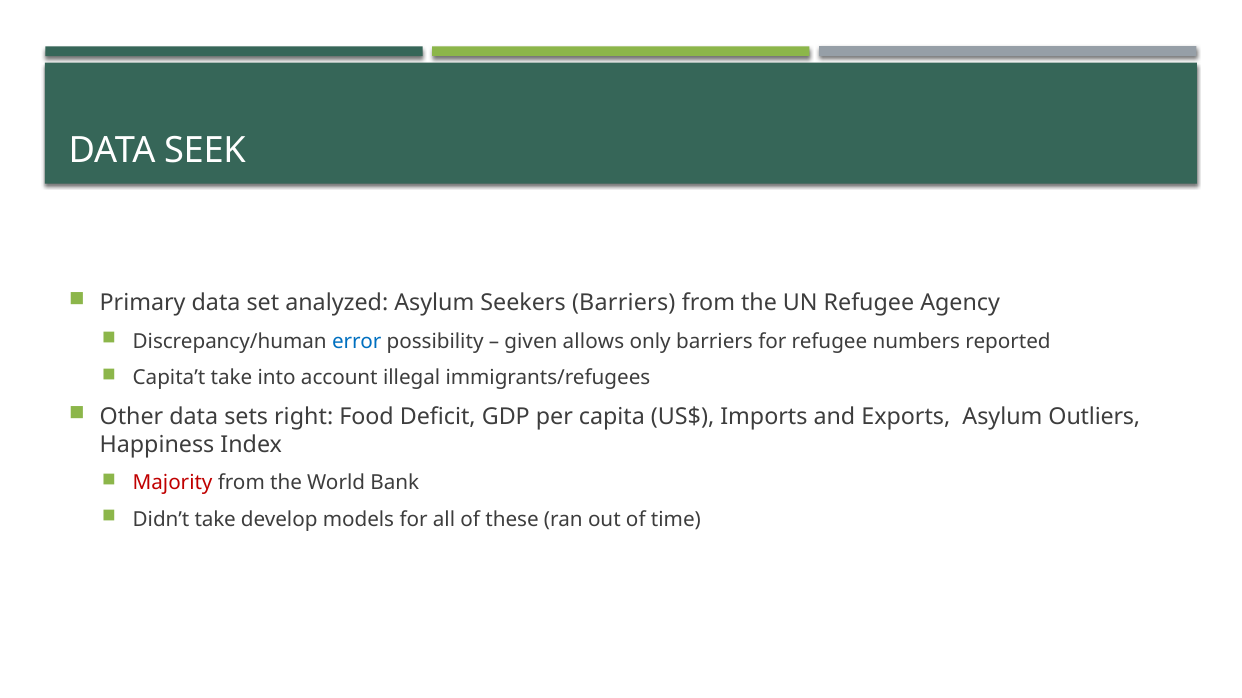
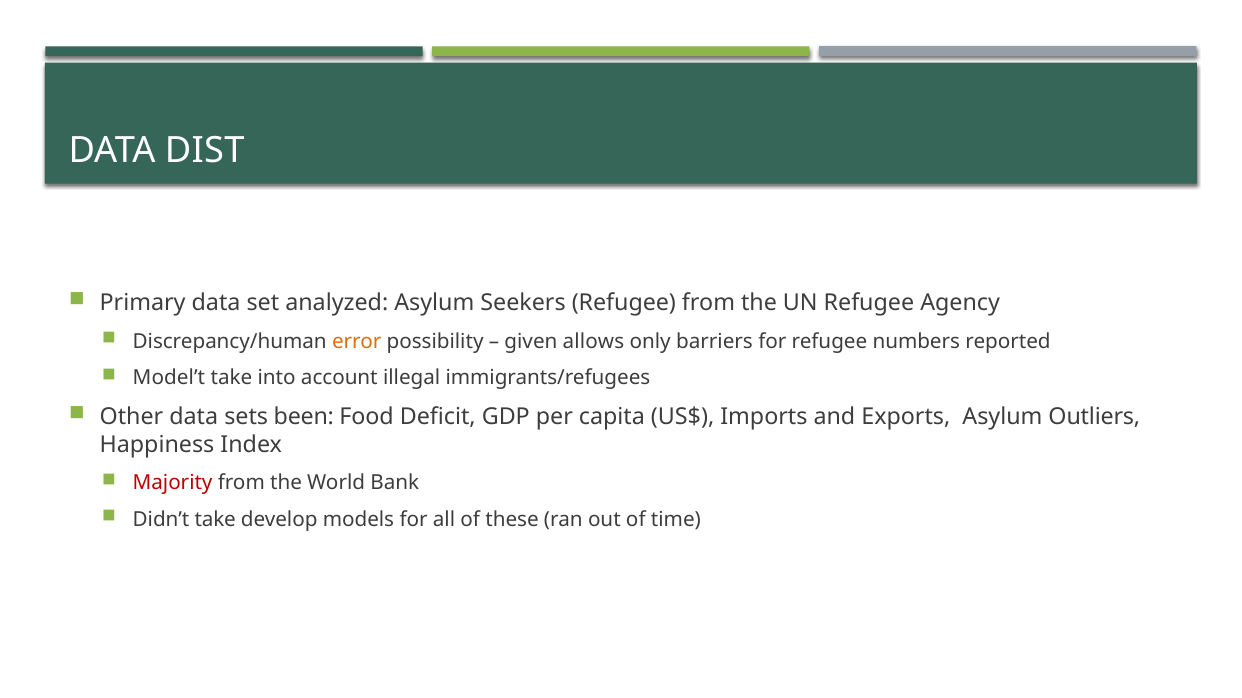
SEEK: SEEK -> DIST (205, 151)
Seekers Barriers: Barriers -> Refugee (624, 303)
error colour: blue -> orange (357, 342)
Capita’t: Capita’t -> Model’t (169, 378)
right: right -> been (304, 417)
